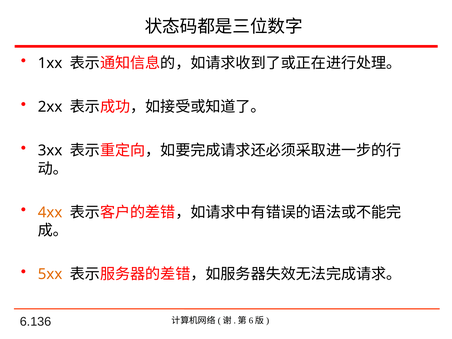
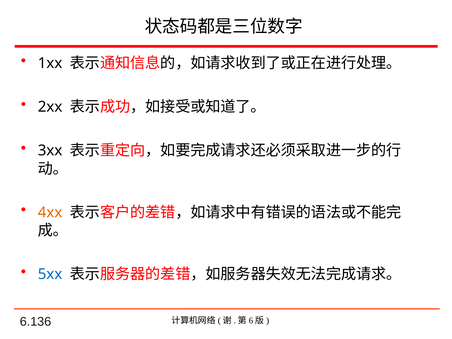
5xx colour: orange -> blue (50, 274)
